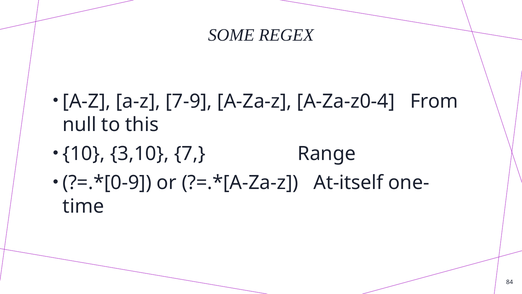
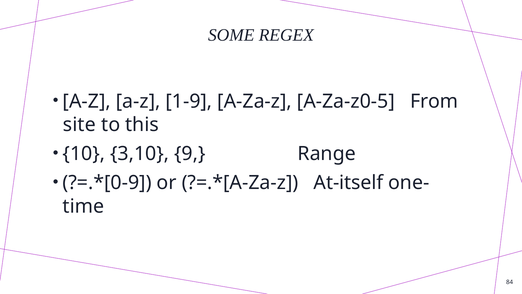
7-9: 7-9 -> 1-9 (189, 101)
A-Za-z0-4: A-Za-z0-4 -> A-Za-z0-5 (346, 101)
null: null -> site (79, 125)
7: 7 -> 9 (190, 154)
